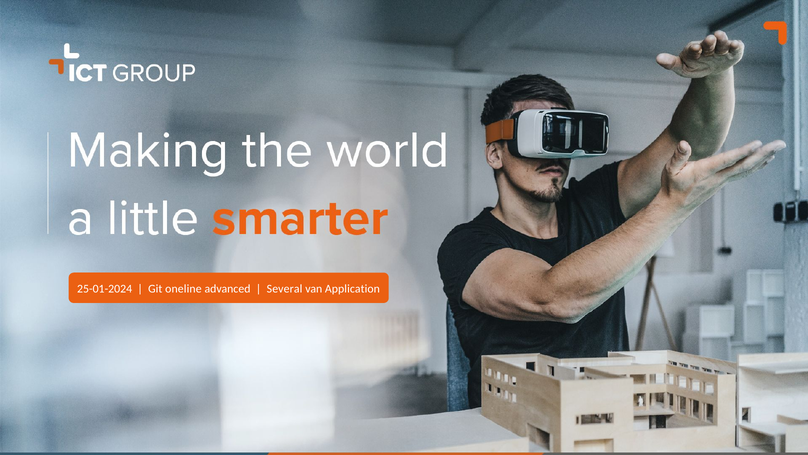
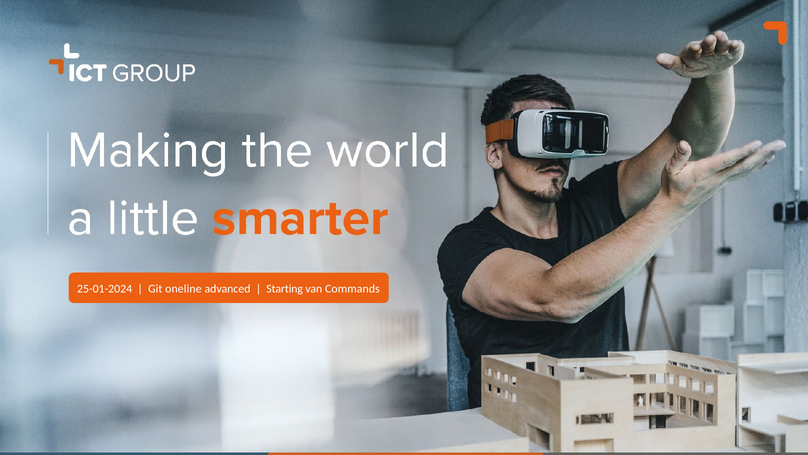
Several: Several -> Starting (285, 288)
Application: Application -> Commands (352, 288)
